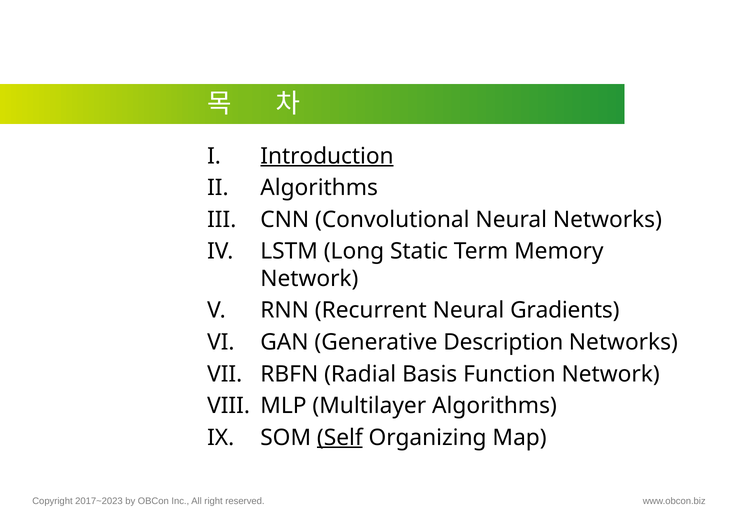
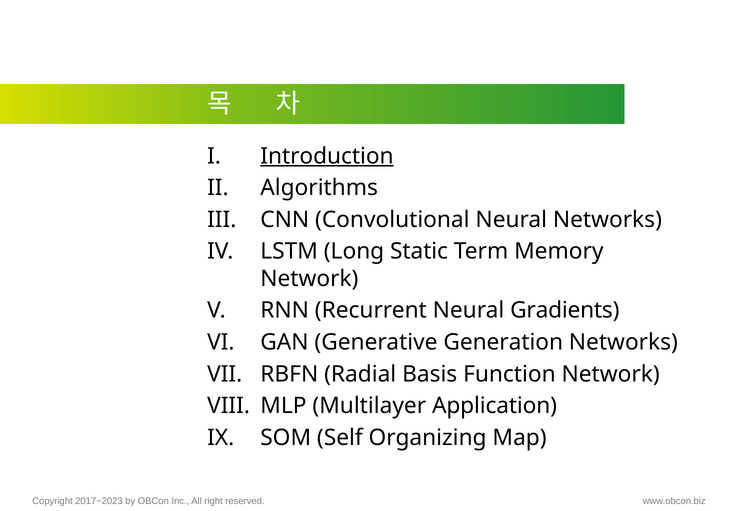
Description: Description -> Generation (503, 342)
Multilayer Algorithms: Algorithms -> Application (495, 406)
Self underline: present -> none (340, 438)
